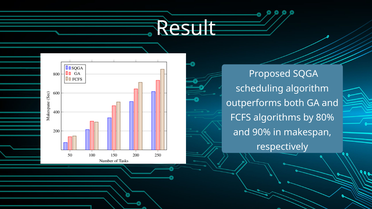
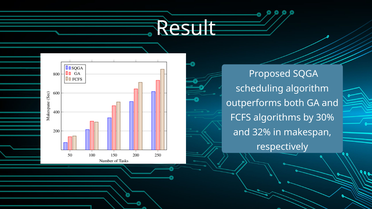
80%: 80% -> 30% (325, 118)
90%: 90% -> 32% (261, 132)
